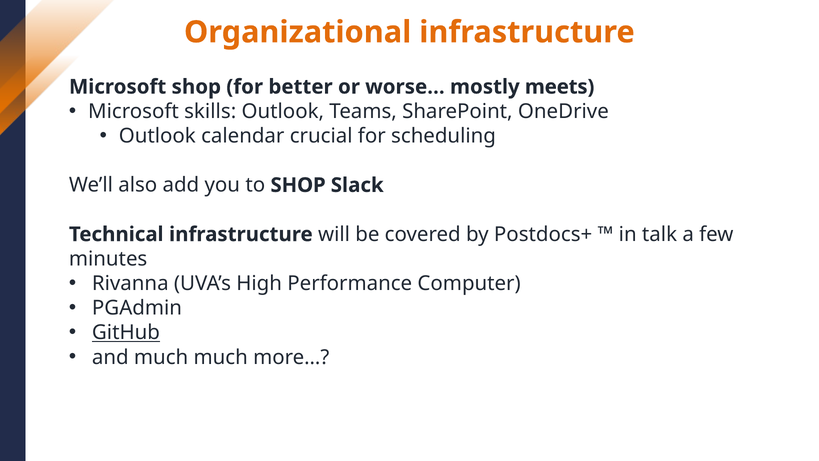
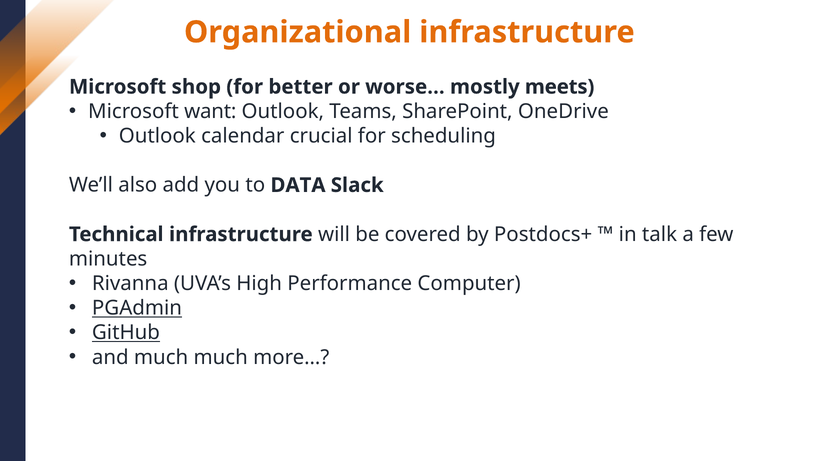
skills: skills -> want (210, 111)
to SHOP: SHOP -> DATA (298, 185)
PGAdmin underline: none -> present (137, 308)
